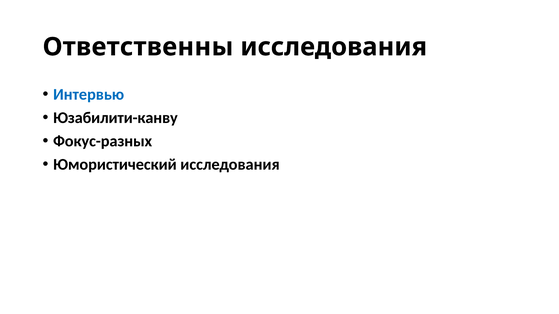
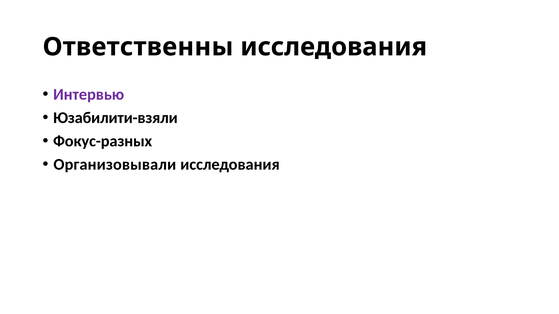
Интервью colour: blue -> purple (89, 95)
Юзабилити-канву: Юзабилити-канву -> Юзабилити-взяли (115, 118)
Юмористический: Юмористический -> Организовывали (115, 165)
